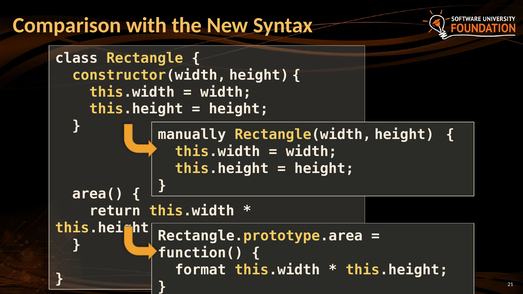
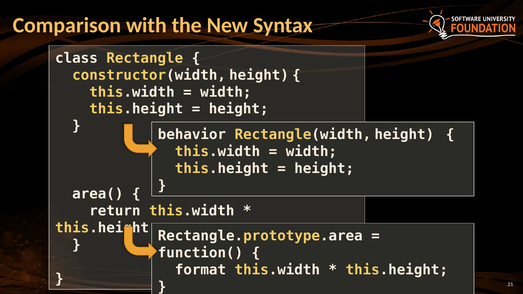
manually: manually -> behavior (192, 135)
